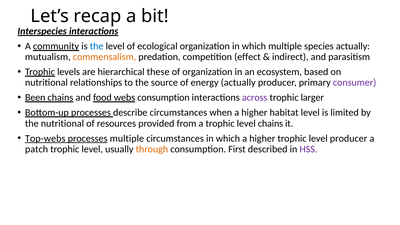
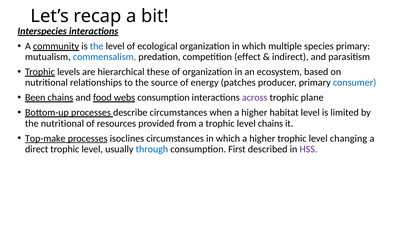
species actually: actually -> primary (353, 46)
commensalism colour: orange -> blue (105, 57)
energy actually: actually -> patches (238, 83)
consumer colour: purple -> blue (355, 83)
larger: larger -> plane (312, 98)
Top-webs: Top-webs -> Top-make (45, 138)
processes multiple: multiple -> isoclines (127, 138)
level producer: producer -> changing (349, 138)
patch: patch -> direct (37, 149)
through colour: orange -> blue (152, 149)
